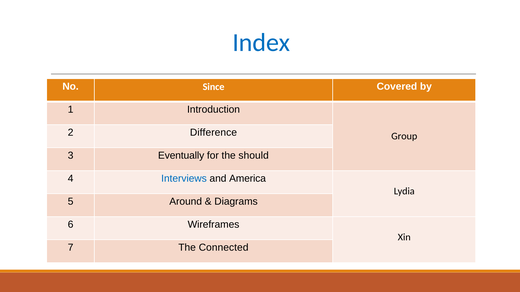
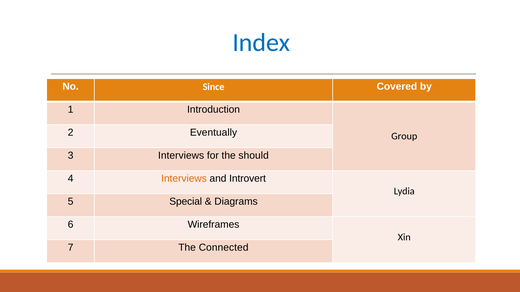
Difference: Difference -> Eventually (214, 133)
3 Eventually: Eventually -> Interviews (181, 156)
Interviews colour: blue -> orange (184, 179)
America: America -> Introvert (248, 179)
Around: Around -> Special (186, 202)
